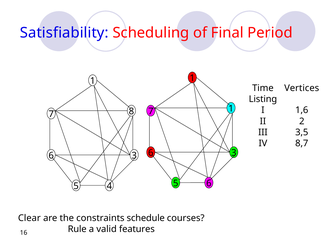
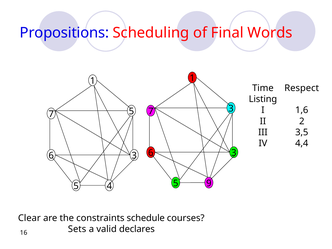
Satisfiability: Satisfiability -> Propositions (64, 33)
Period: Period -> Words (270, 33)
Vertices: Vertices -> Respect (302, 88)
7 1: 1 -> 3 (231, 109)
7 8: 8 -> 5 (131, 111)
8,7: 8,7 -> 4,4 (302, 143)
5 6: 6 -> 9 (209, 183)
Rule: Rule -> Sets (77, 229)
features: features -> declares (137, 229)
